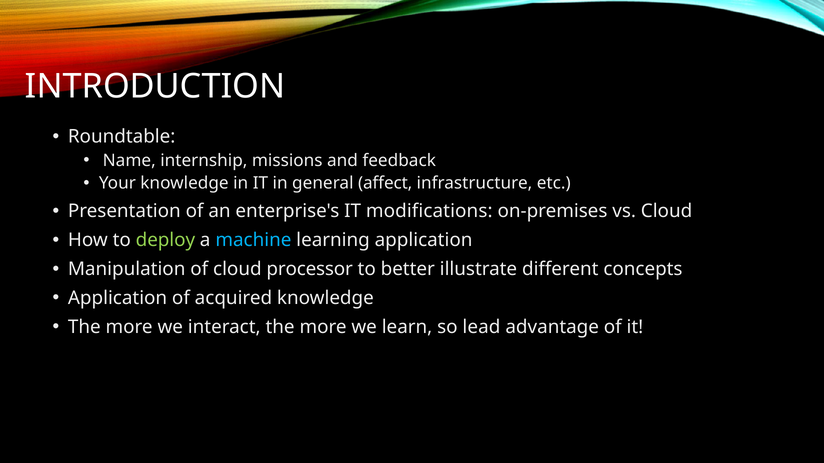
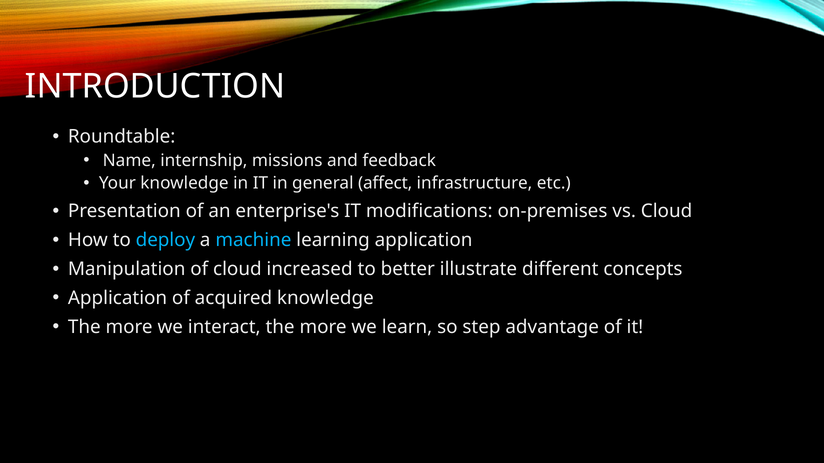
deploy colour: light green -> light blue (165, 240)
processor: processor -> increased (310, 269)
lead: lead -> step (481, 327)
